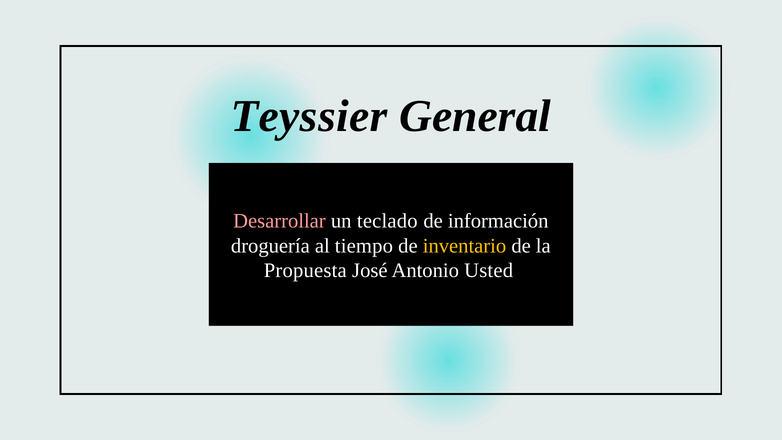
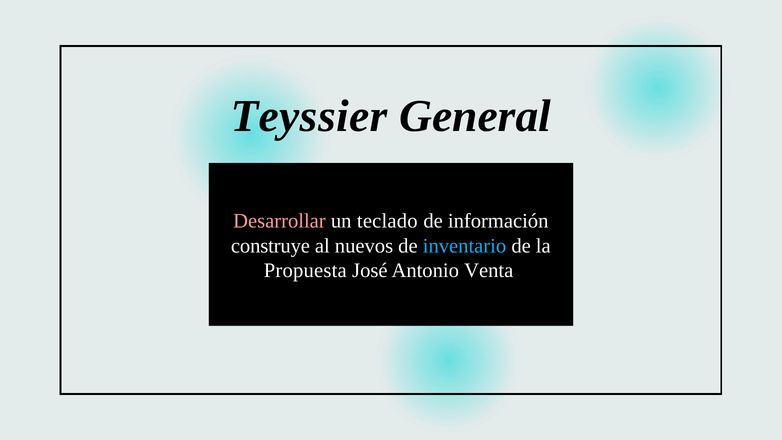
droguería: droguería -> construye (270, 246)
tiempo: tiempo -> nuevos (364, 246)
inventario colour: yellow -> light blue (465, 246)
Usted: Usted -> Venta (489, 270)
